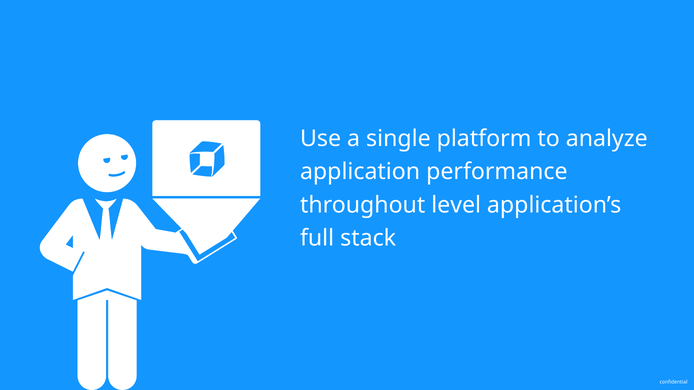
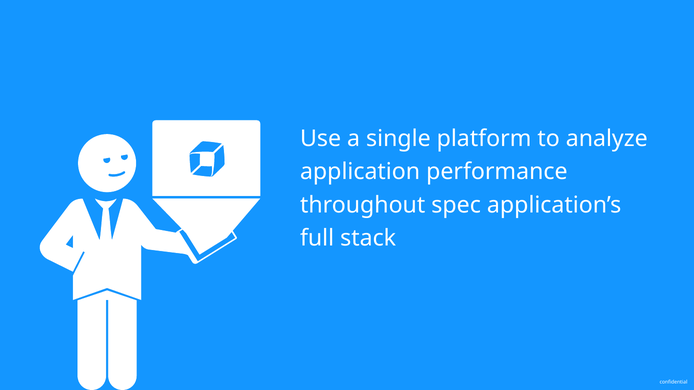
level: level -> spec (456, 205)
